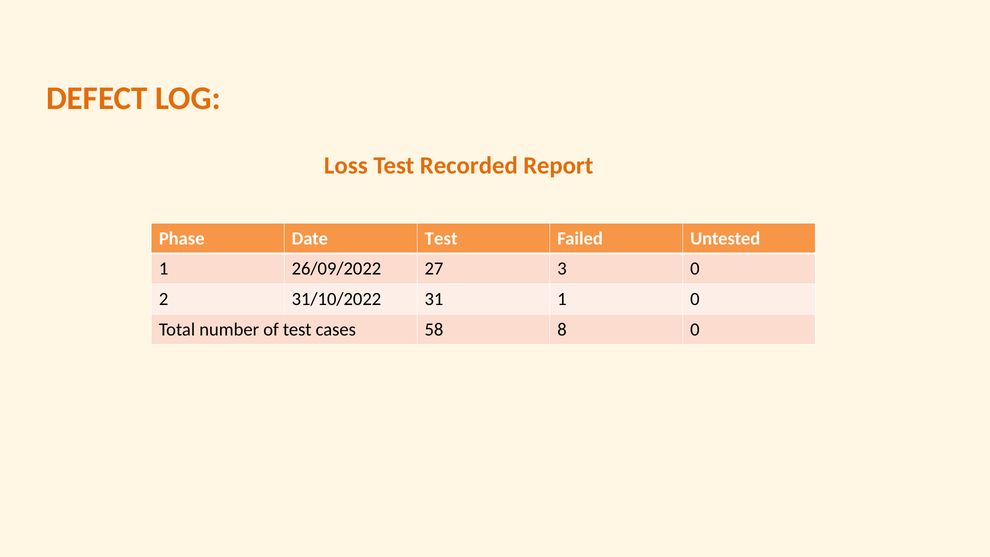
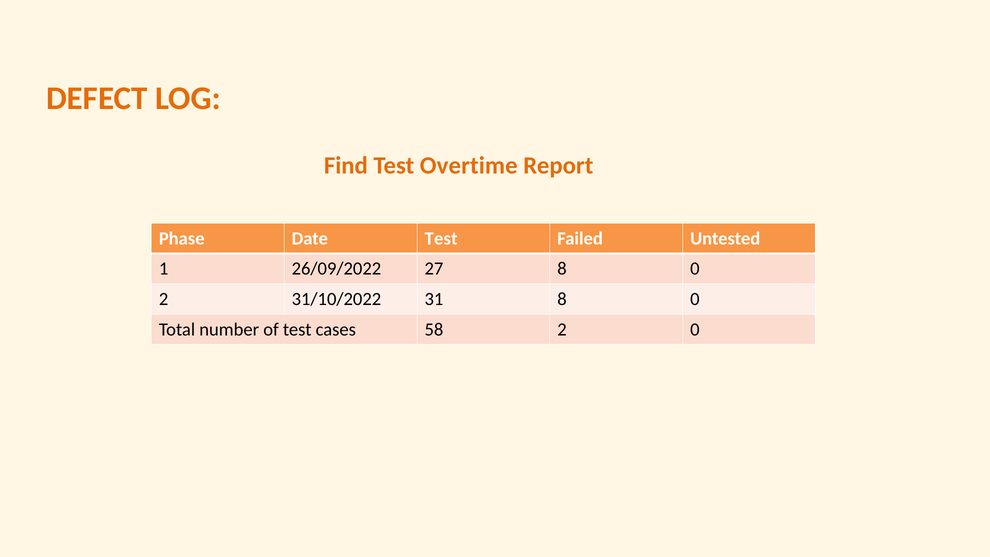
Loss: Loss -> Find (346, 165)
Recorded: Recorded -> Overtime (469, 165)
27 3: 3 -> 8 (562, 269)
31 1: 1 -> 8 (562, 299)
58 8: 8 -> 2 (562, 329)
